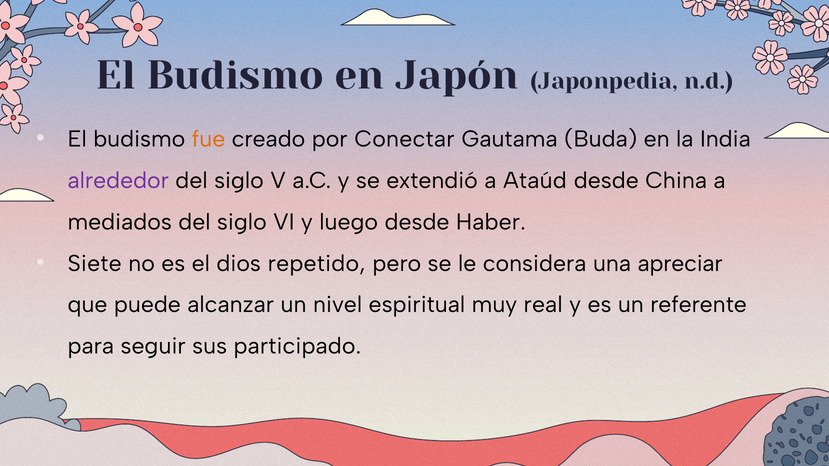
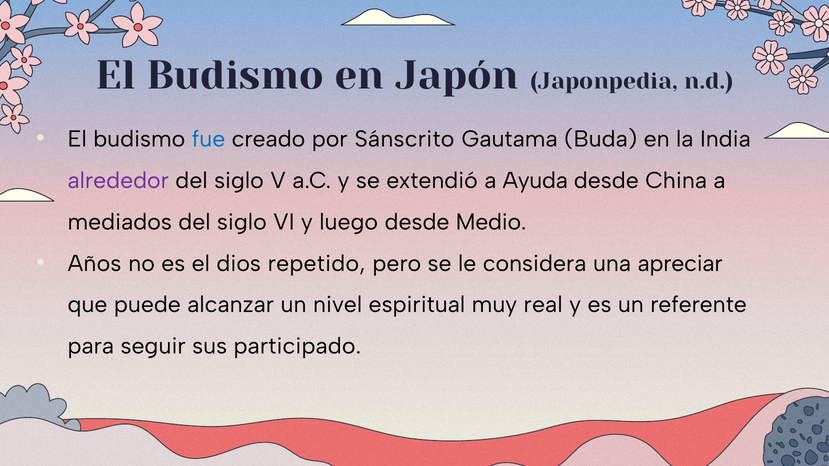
fue colour: orange -> blue (209, 139)
Conectar: Conectar -> Sánscrito (404, 139)
Ataúd: Ataúd -> Ayuda (535, 181)
Haber: Haber -> Medio (491, 222)
Siete: Siete -> Años (95, 264)
